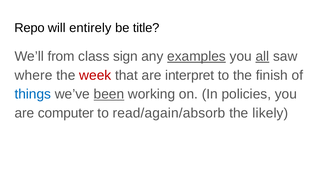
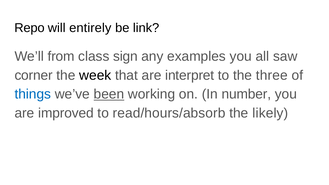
title: title -> link (146, 28)
examples underline: present -> none (197, 56)
all underline: present -> none (262, 56)
where: where -> corner (34, 75)
week colour: red -> black (95, 75)
finish: finish -> three (272, 75)
policies: policies -> number (246, 94)
computer: computer -> improved (66, 113)
read/again/absorb: read/again/absorb -> read/hours/absorb (169, 113)
